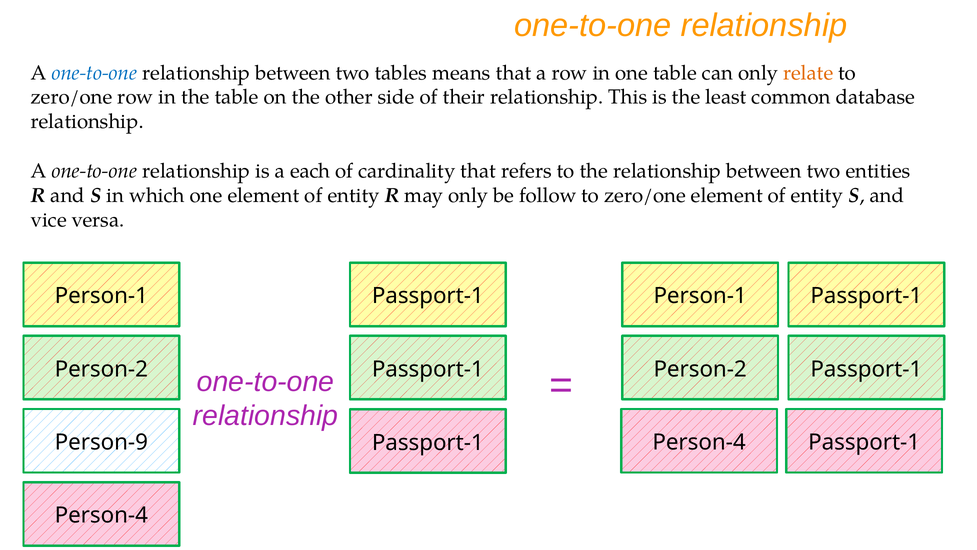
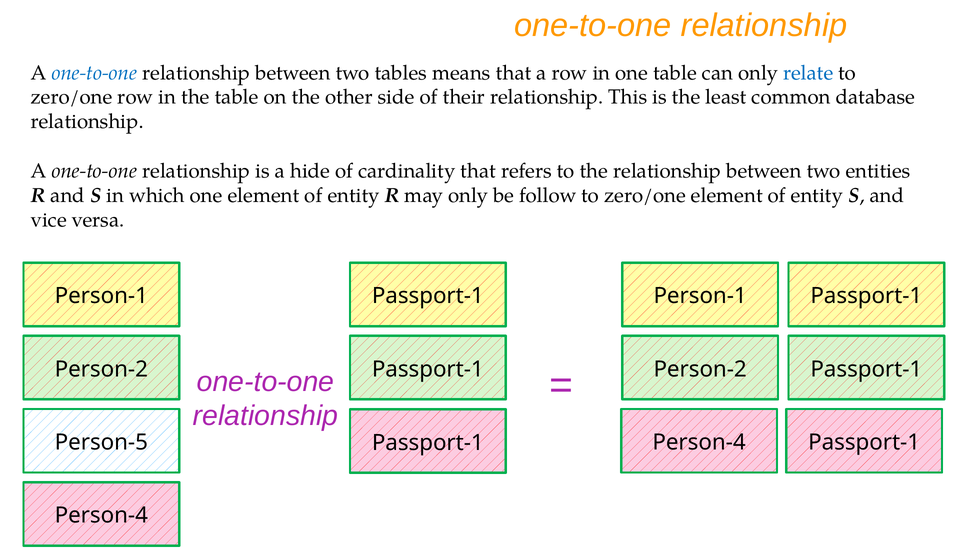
relate colour: orange -> blue (808, 73)
each: each -> hide (310, 171)
Person-9: Person-9 -> Person-5 (101, 442)
